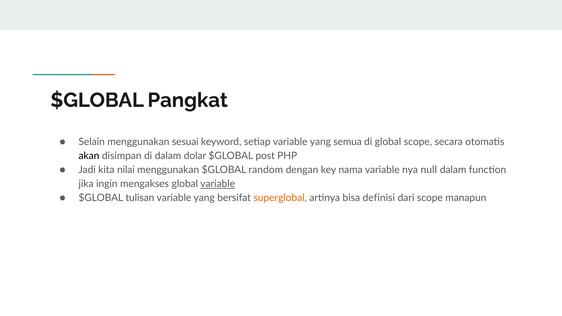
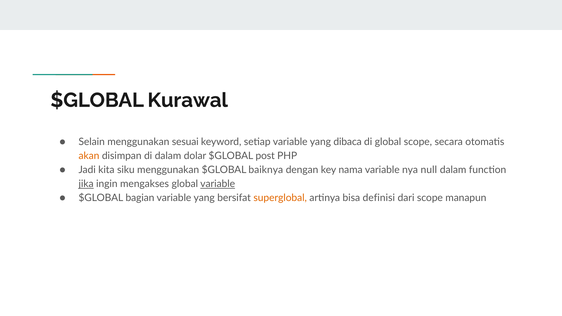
Pangkat: Pangkat -> Kurawal (188, 100)
semua: semua -> dibaca (348, 142)
akan colour: black -> orange (89, 156)
nilai: nilai -> siku (126, 170)
random: random -> baiknya (266, 170)
jika underline: none -> present (86, 184)
tulisan: tulisan -> bagian (140, 198)
